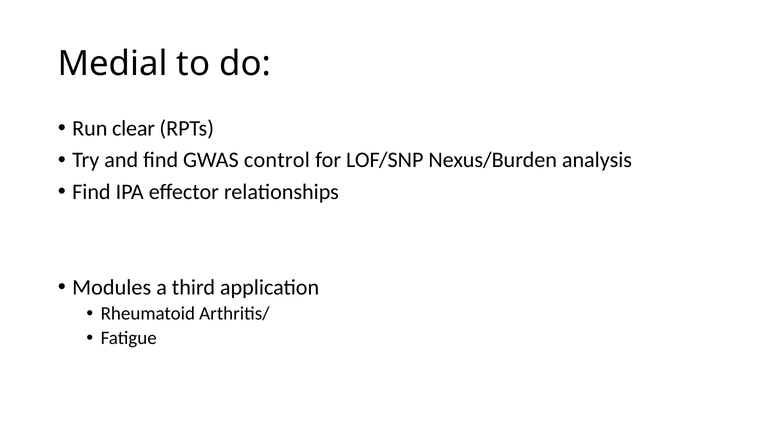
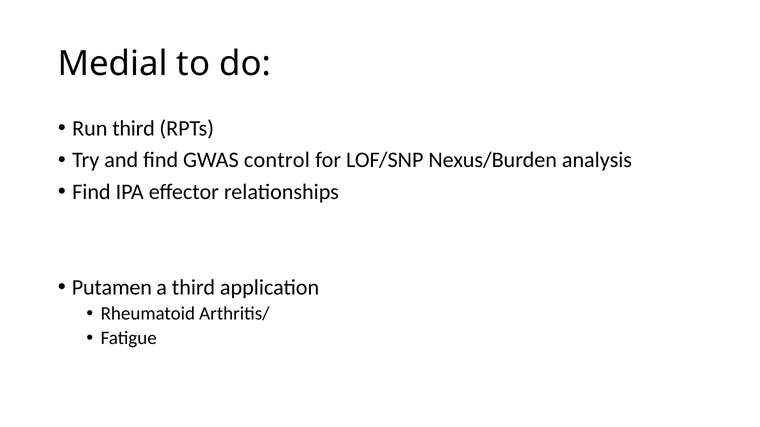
Run clear: clear -> third (134, 128)
Modules: Modules -> Putamen (112, 288)
